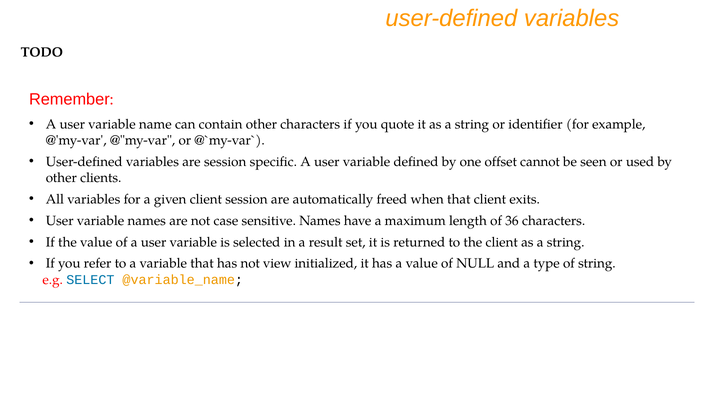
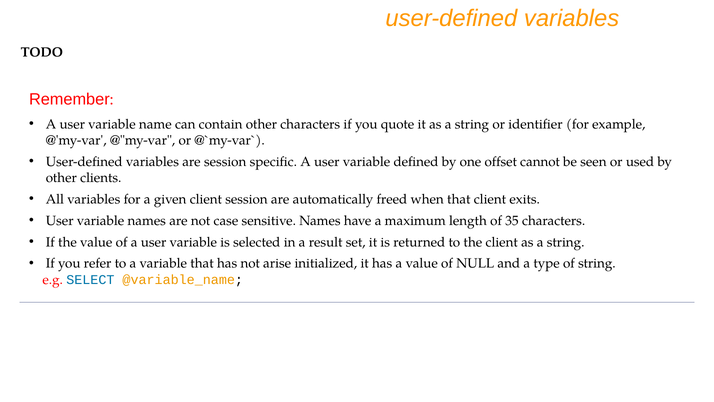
36: 36 -> 35 (512, 220)
view: view -> arise (277, 263)
